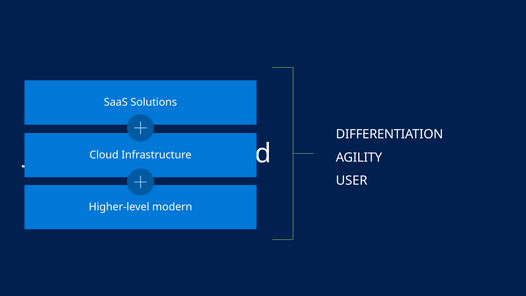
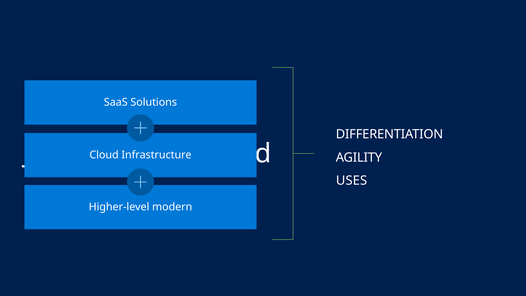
USER: USER -> USES (352, 181)
